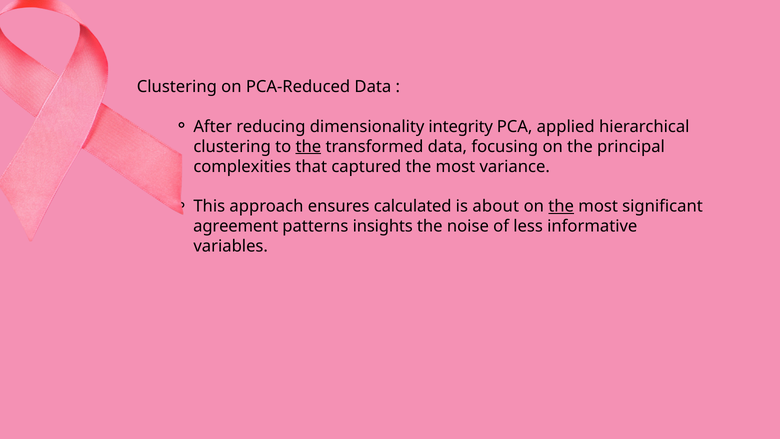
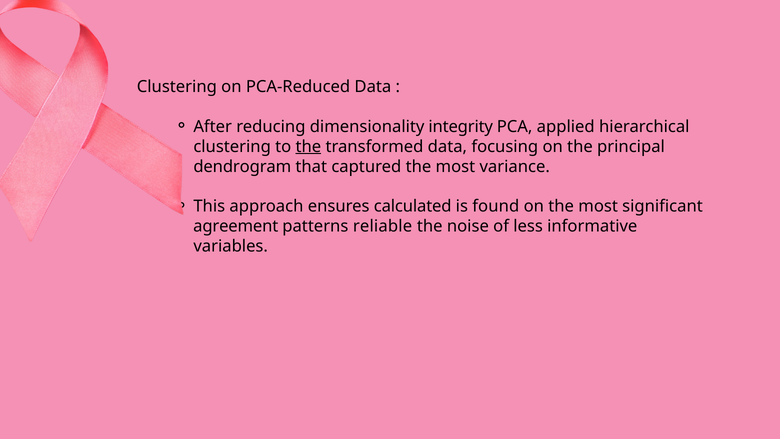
complexities: complexities -> dendrogram (242, 166)
about: about -> found (496, 206)
the underline: present -> none (561, 206)
insights: insights -> reliable (383, 226)
